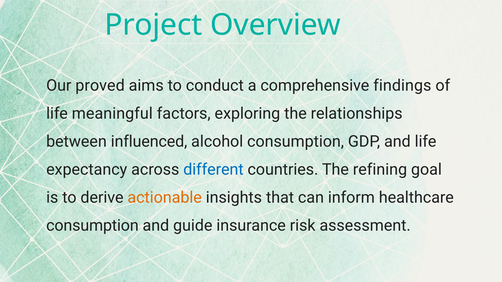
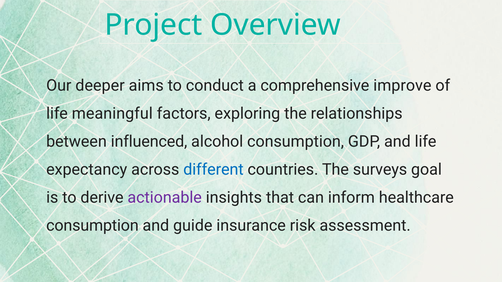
proved: proved -> deeper (100, 86)
findings: findings -> improve (402, 86)
refining: refining -> surveys (380, 170)
actionable colour: orange -> purple (165, 198)
